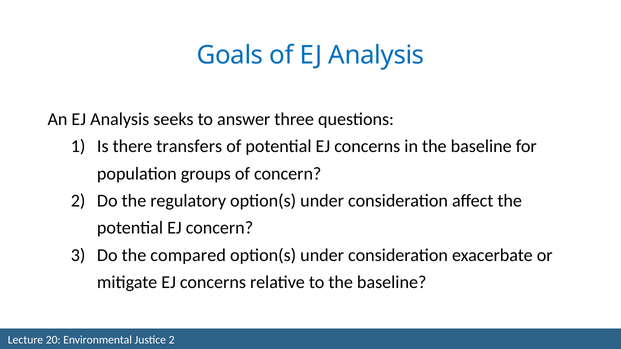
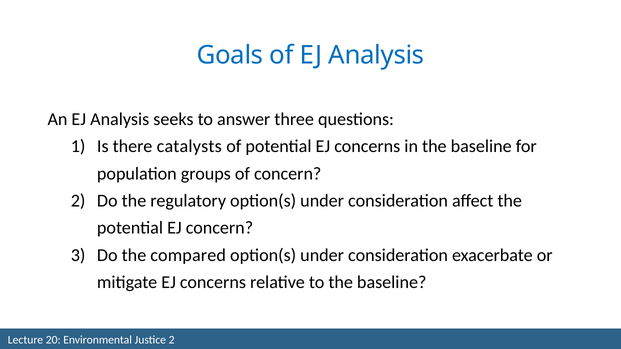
transfers: transfers -> catalysts (189, 147)
